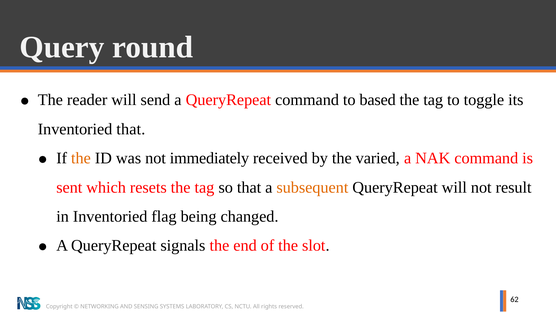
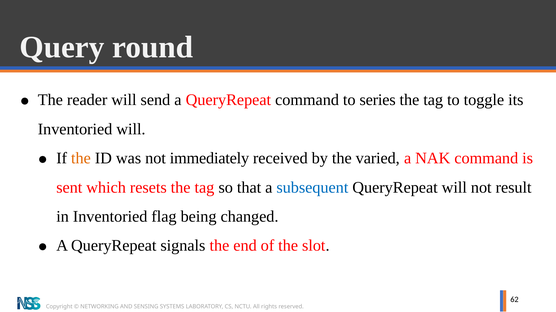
based: based -> series (378, 100)
Inventoried that: that -> will (131, 129)
subsequent colour: orange -> blue (312, 188)
